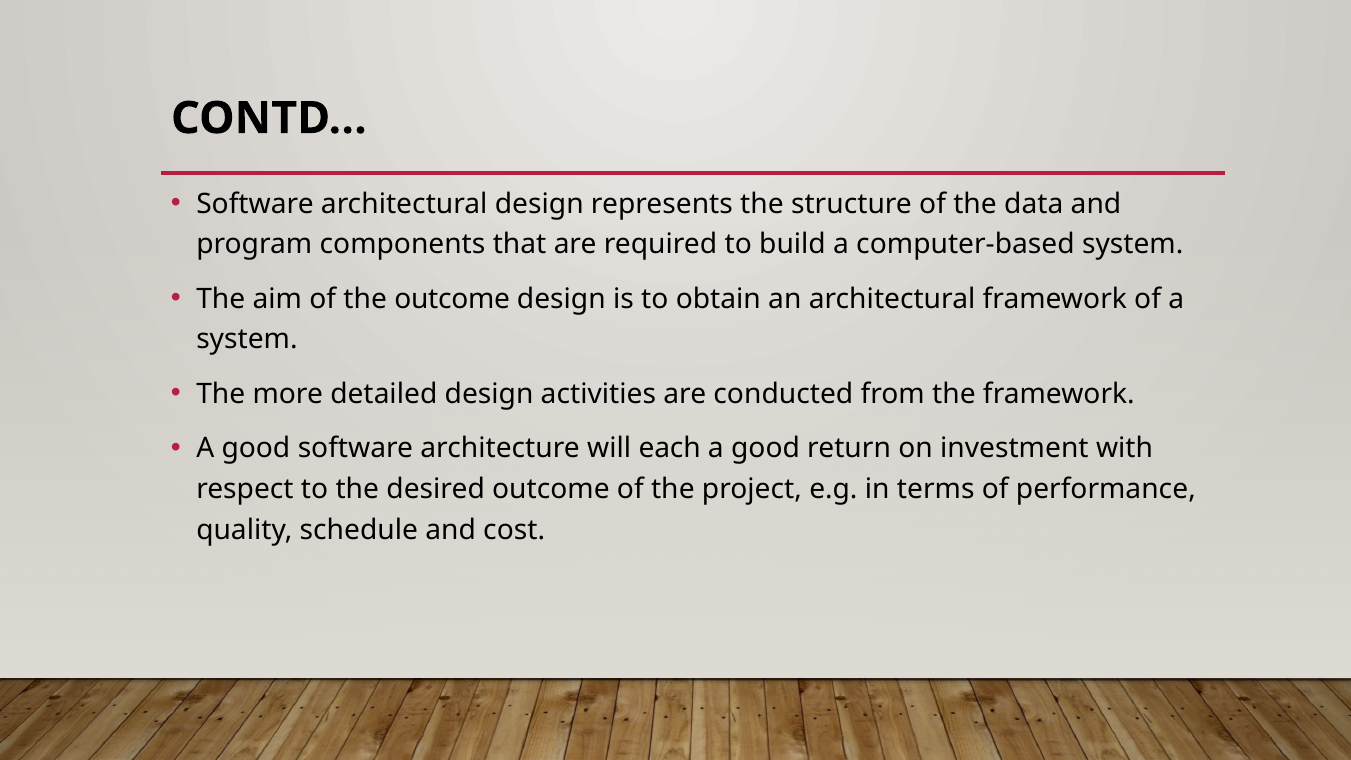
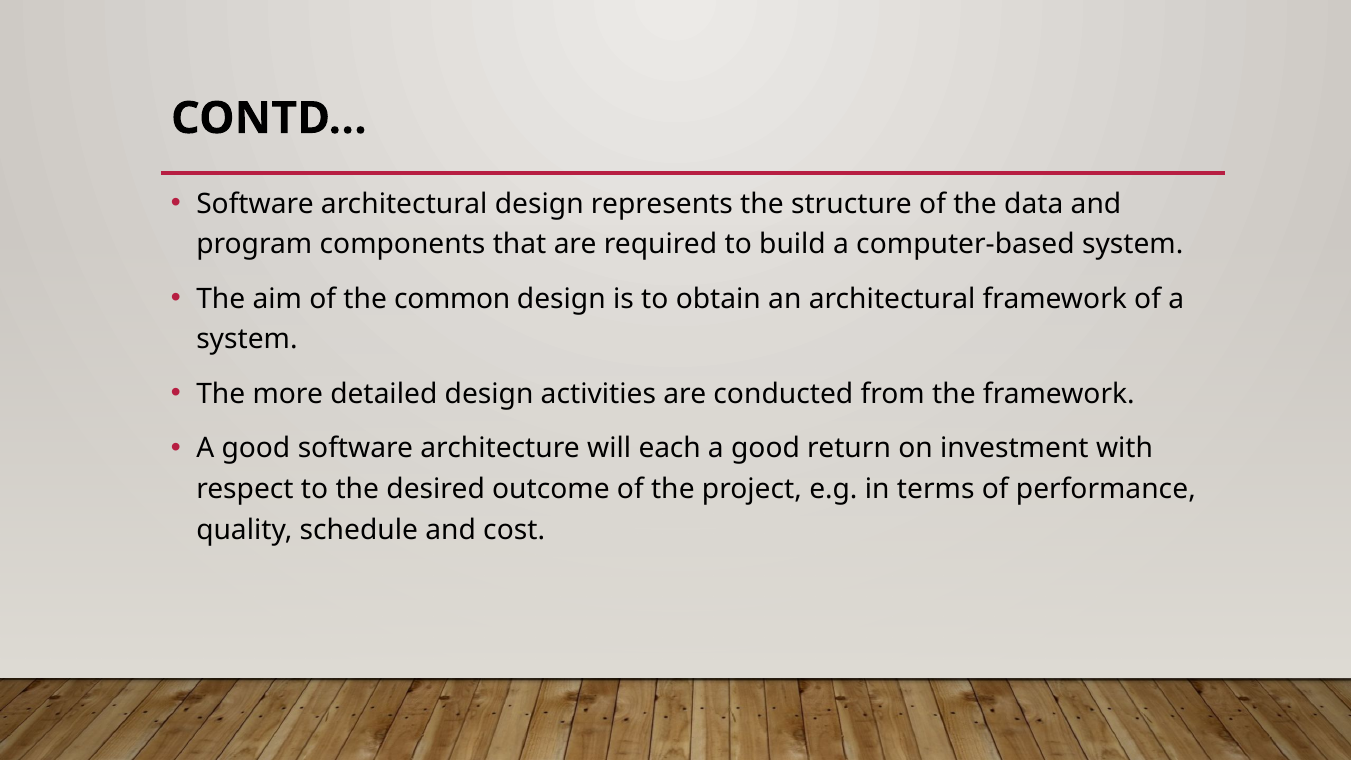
the outcome: outcome -> common (452, 299)
